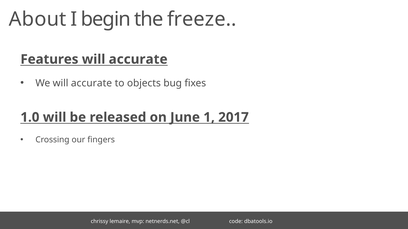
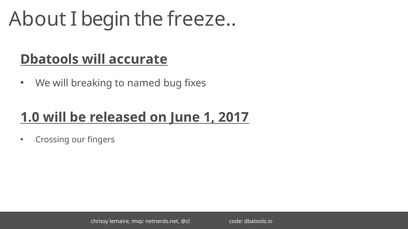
Features: Features -> Dbatools (49, 59)
We will accurate: accurate -> breaking (92, 83)
objects: objects -> named (144, 83)
